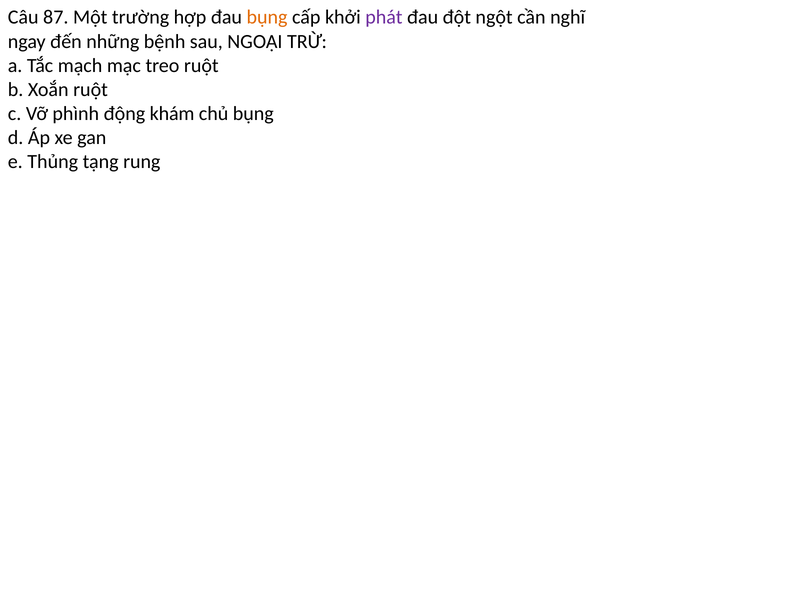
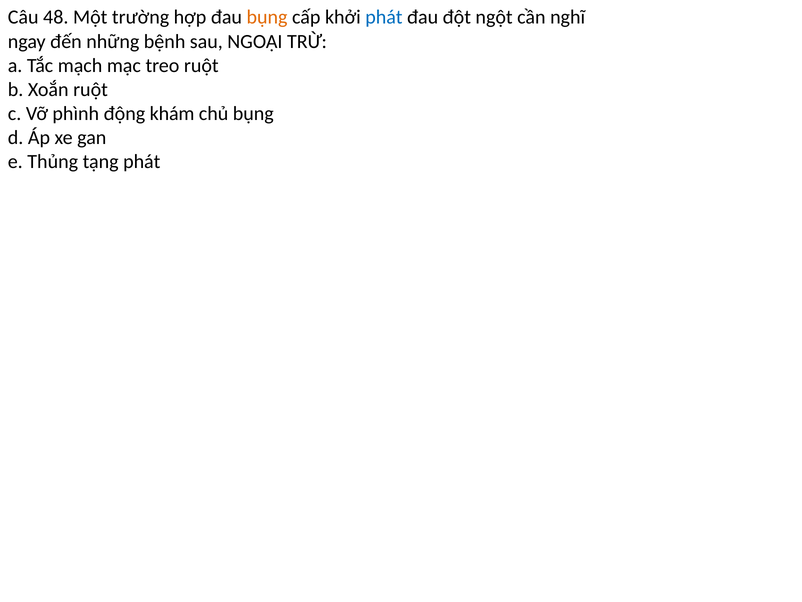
87: 87 -> 48 (56, 17)
phát colour: purple -> blue (384, 17)
tạng rung: rung -> phát (142, 162)
